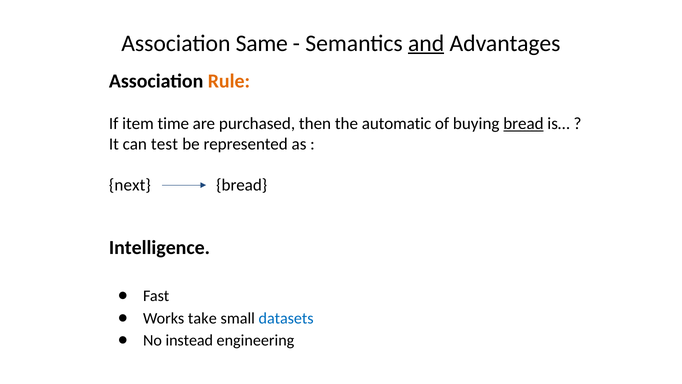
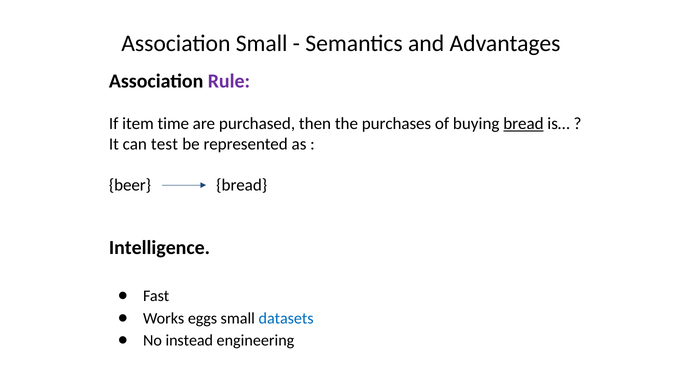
Association Same: Same -> Small (262, 43)
and underline: present -> none (426, 43)
Rule colour: orange -> purple (229, 81)
automatic: automatic -> purchases (397, 123)
next: next -> beer (130, 185)
take: take -> eggs (203, 318)
